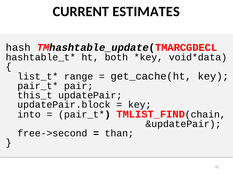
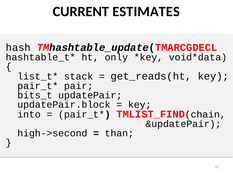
both: both -> only (116, 57)
range: range -> stack (79, 76)
get_cache(ht: get_cache(ht -> get_reads(ht (151, 76)
this_t: this_t -> bits_t (35, 95)
free->second: free->second -> high->second (52, 133)
